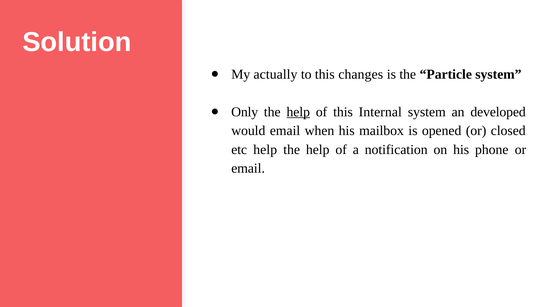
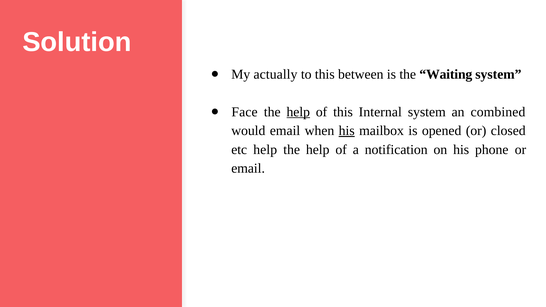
changes: changes -> between (361, 74)
Particle: Particle -> Waiting (446, 74)
Only: Only -> Face (245, 112)
developed: developed -> combined (498, 112)
his underline: none -> present (347, 131)
